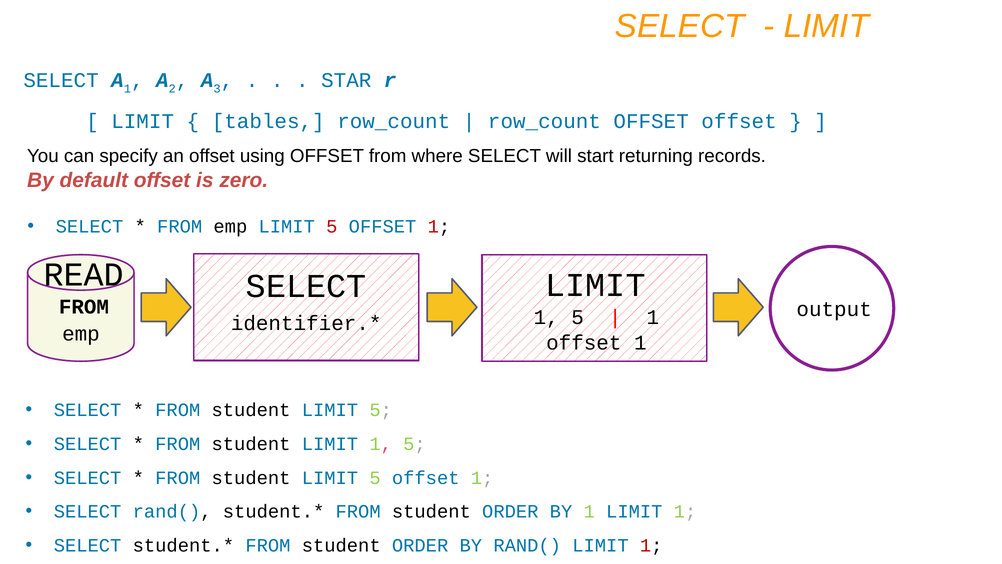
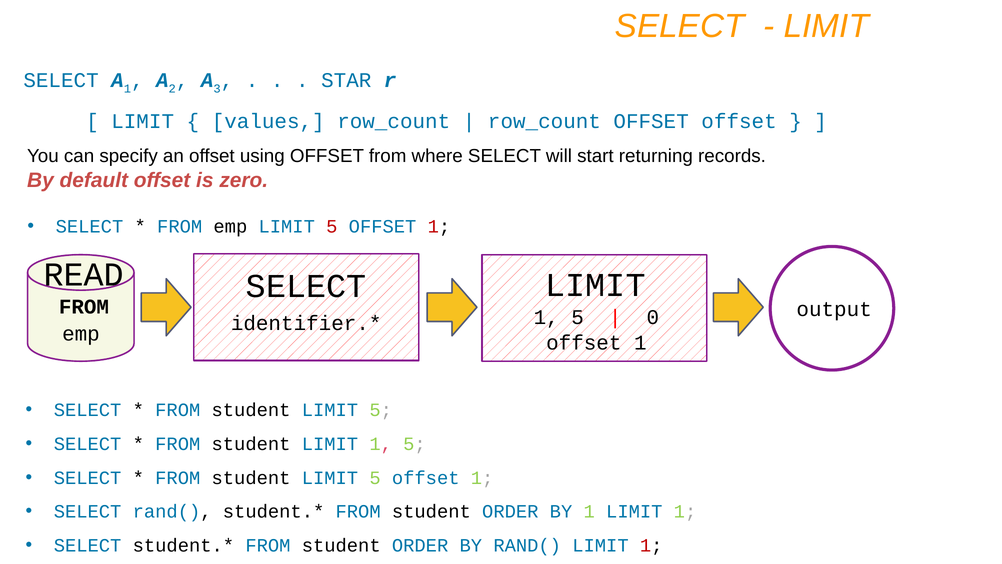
tables: tables -> values (268, 121)
1: 1 -> 0 (653, 317)
